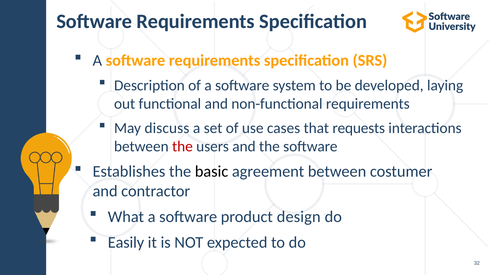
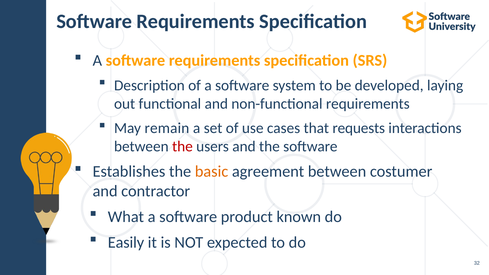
discuss: discuss -> remain (167, 128)
basic colour: black -> orange (212, 172)
design: design -> known (299, 217)
